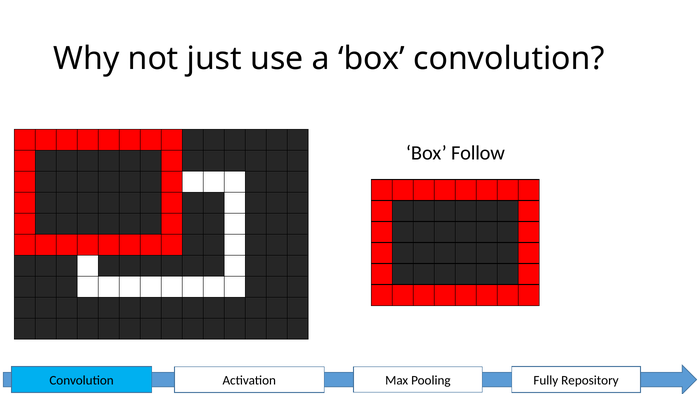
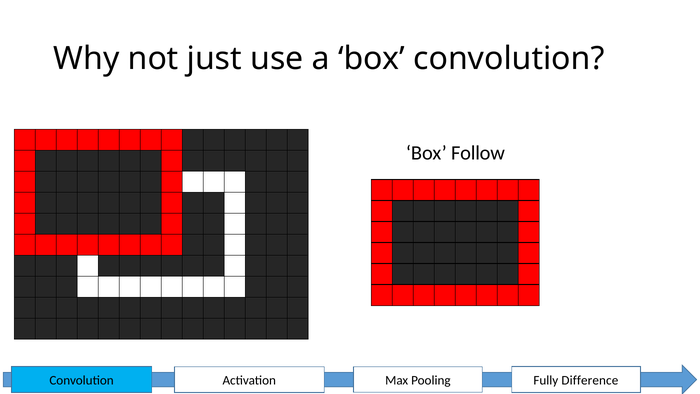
Repository: Repository -> Difference (590, 380)
